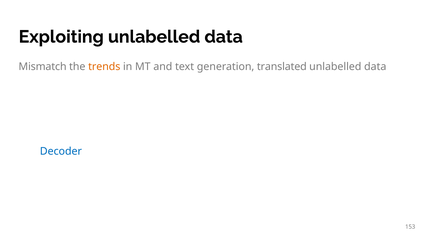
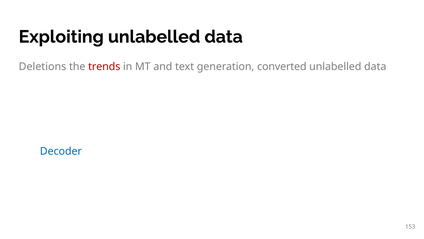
Mismatch: Mismatch -> Deletions (42, 67)
trends colour: orange -> red (104, 67)
translated: translated -> converted (282, 67)
